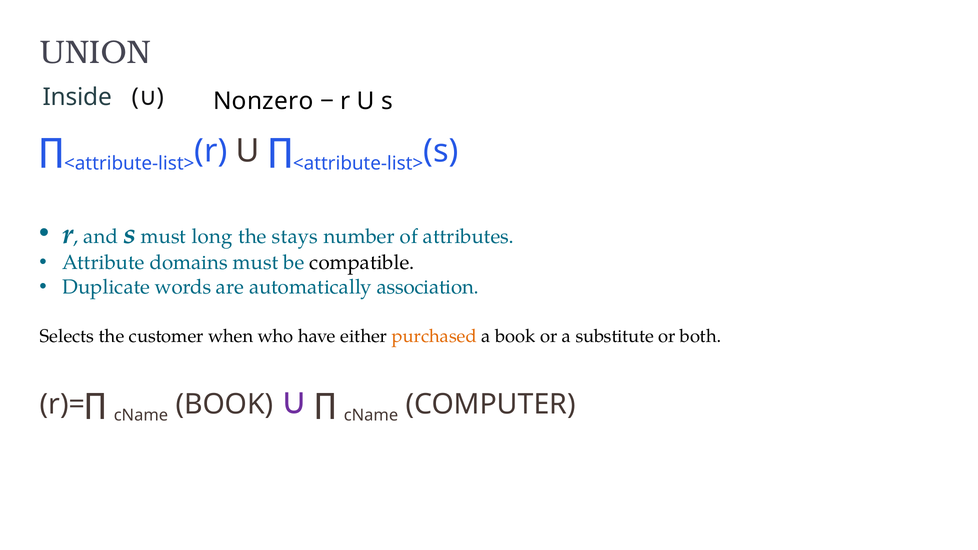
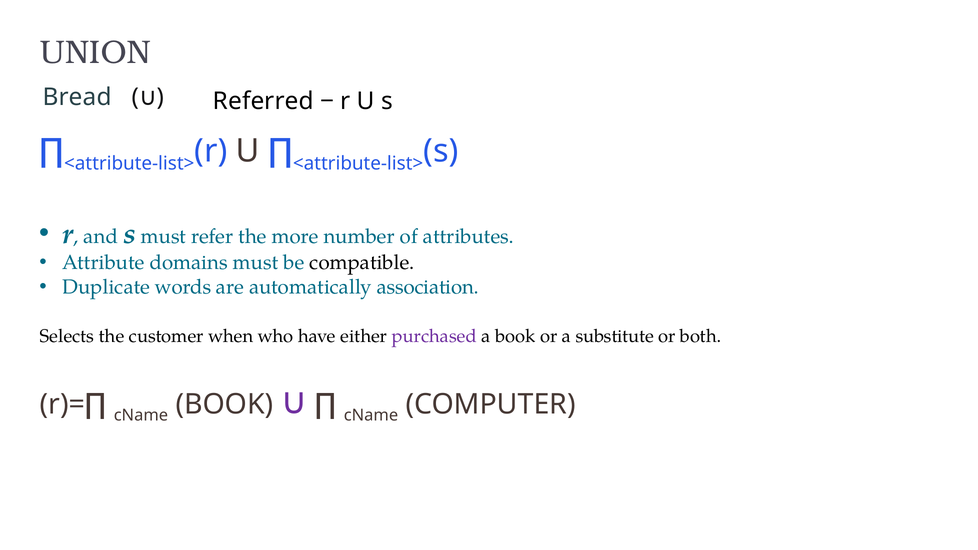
Nonzero: Nonzero -> Referred (263, 101)
Inside: Inside -> Bread (77, 97)
long: long -> refer (212, 237)
stays: stays -> more (295, 237)
purchased colour: orange -> purple (434, 336)
